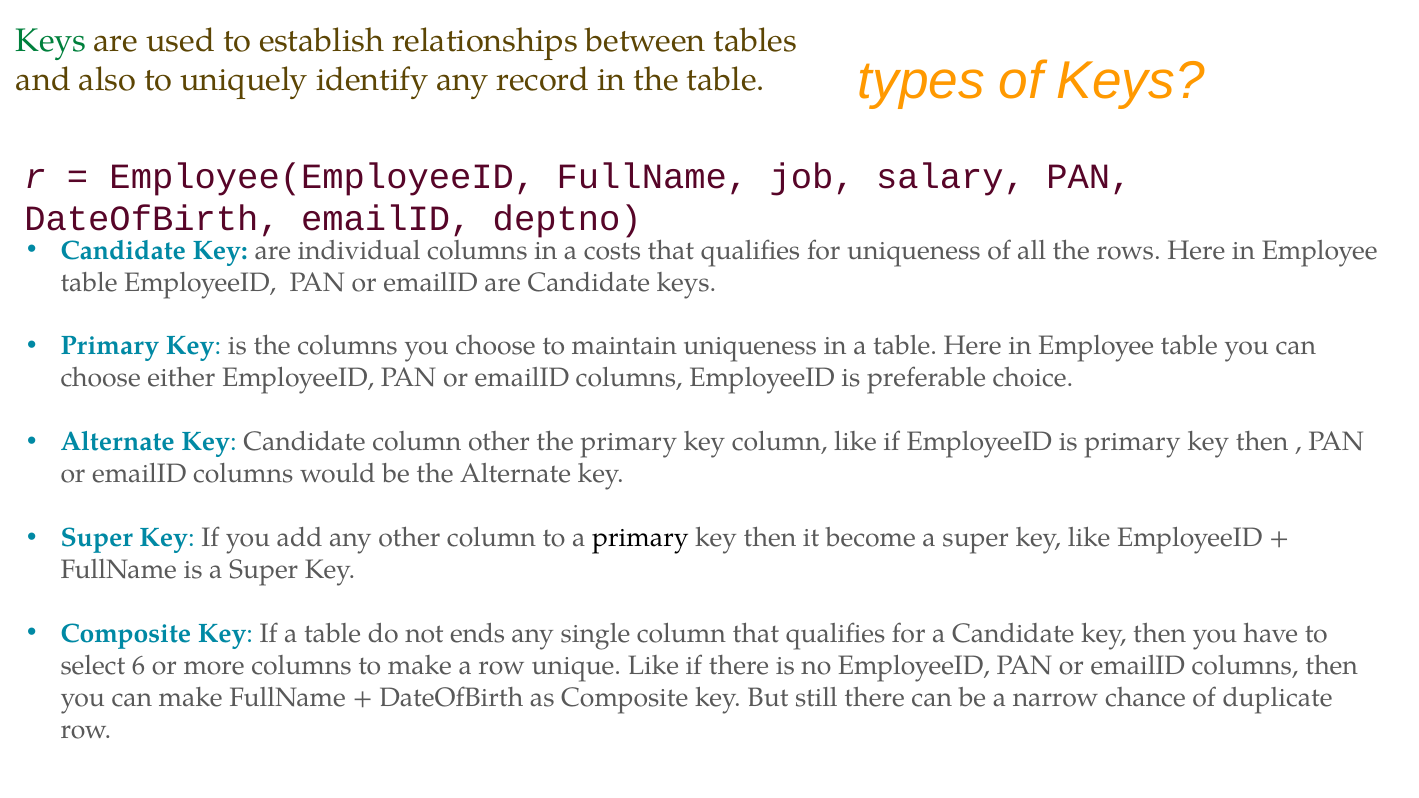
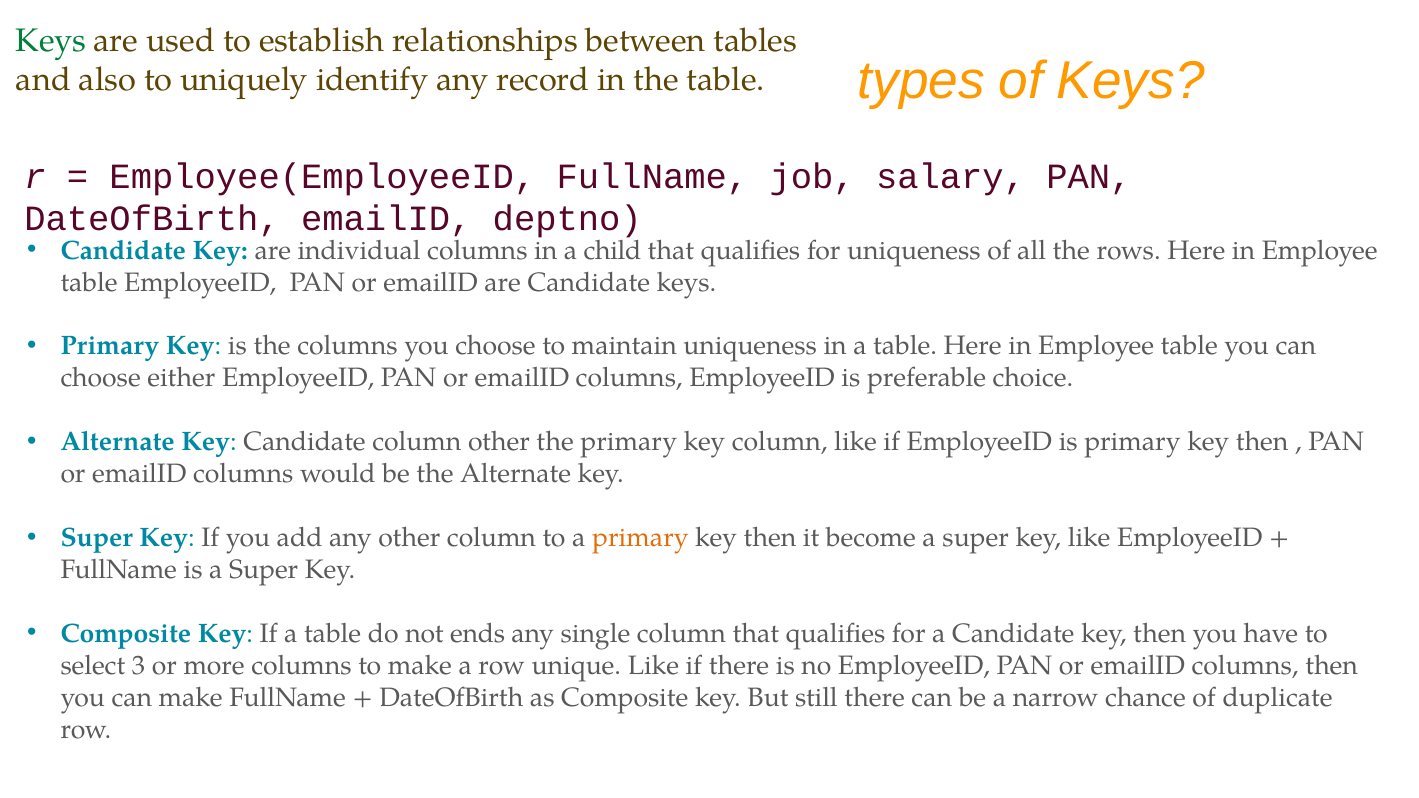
costs: costs -> child (613, 250)
primary colour: black -> orange (640, 538)
6: 6 -> 3 (139, 666)
